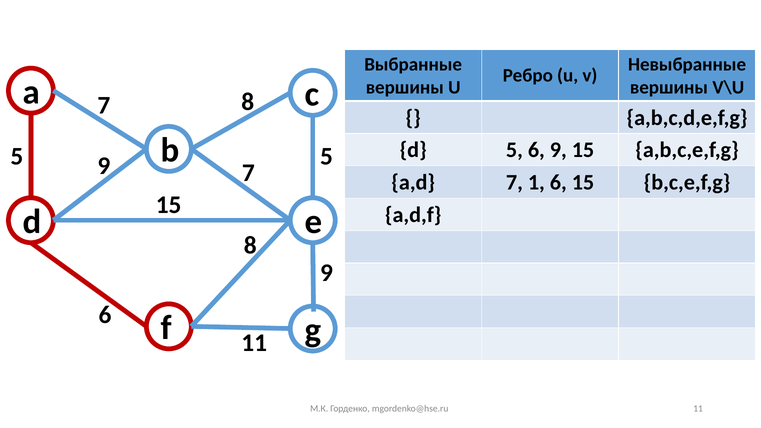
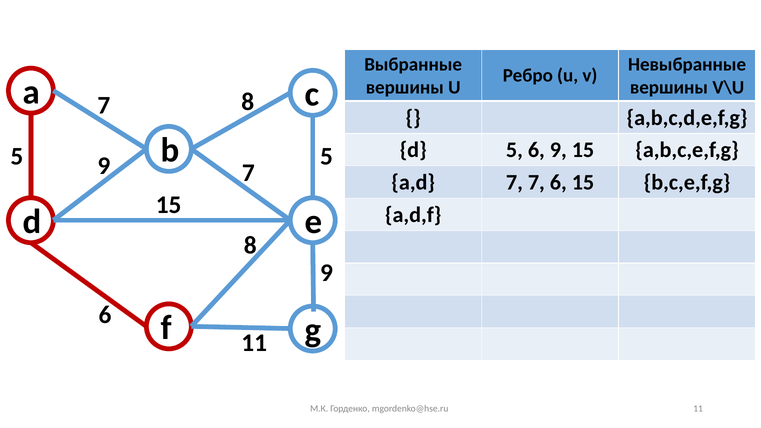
a,d 7 1: 1 -> 7 (536, 183)
